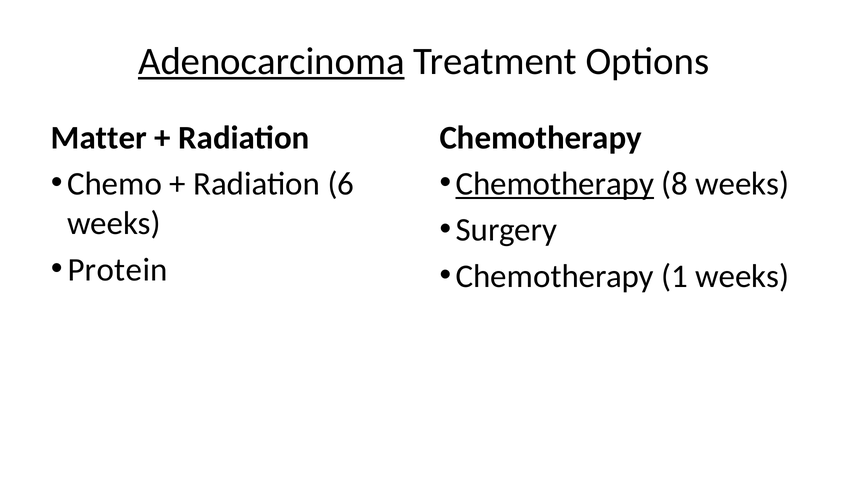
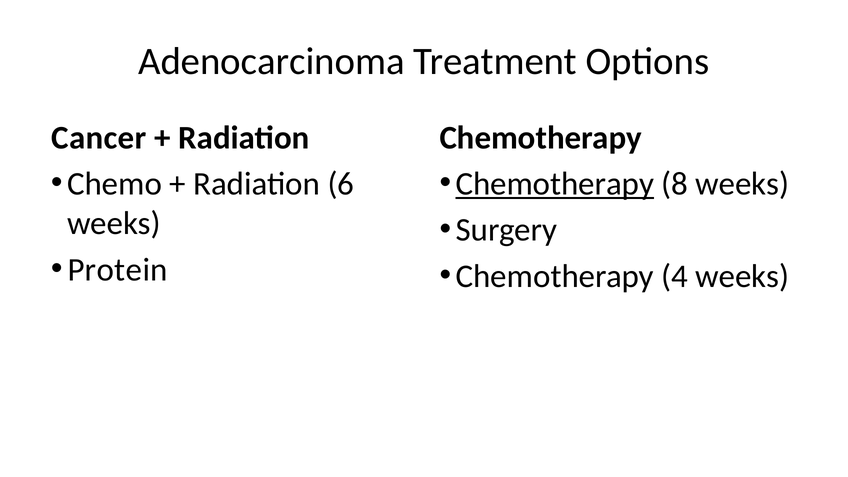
Adenocarcinoma underline: present -> none (271, 62)
Matter: Matter -> Cancer (99, 138)
1: 1 -> 4 (675, 276)
